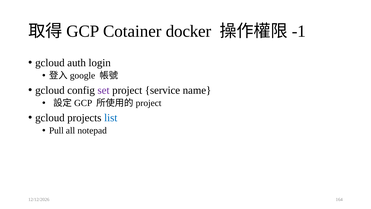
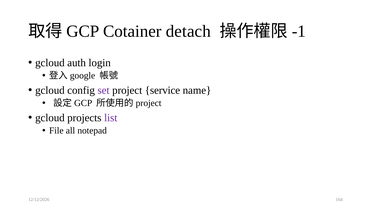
docker: docker -> detach (188, 31)
list colour: blue -> purple (111, 118)
Pull: Pull -> File (56, 130)
